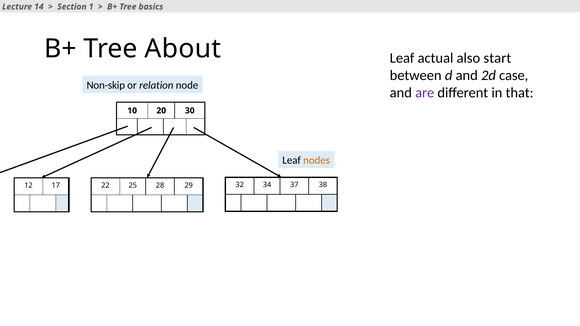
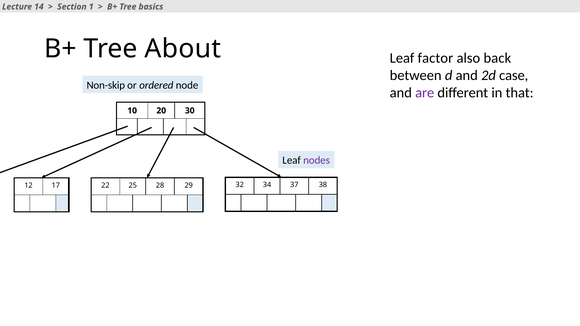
actual: actual -> factor (435, 58)
start: start -> back (497, 58)
relation: relation -> ordered (156, 85)
nodes colour: orange -> purple (317, 160)
